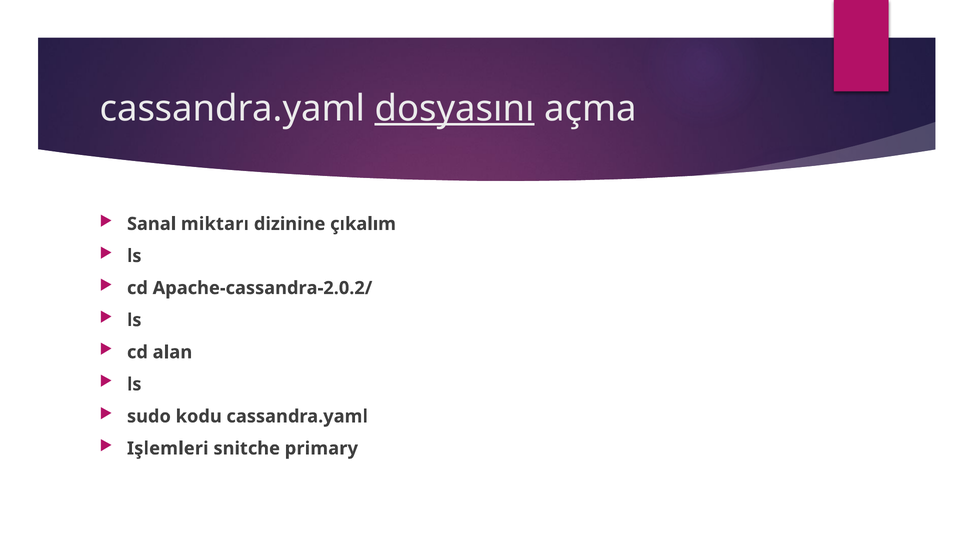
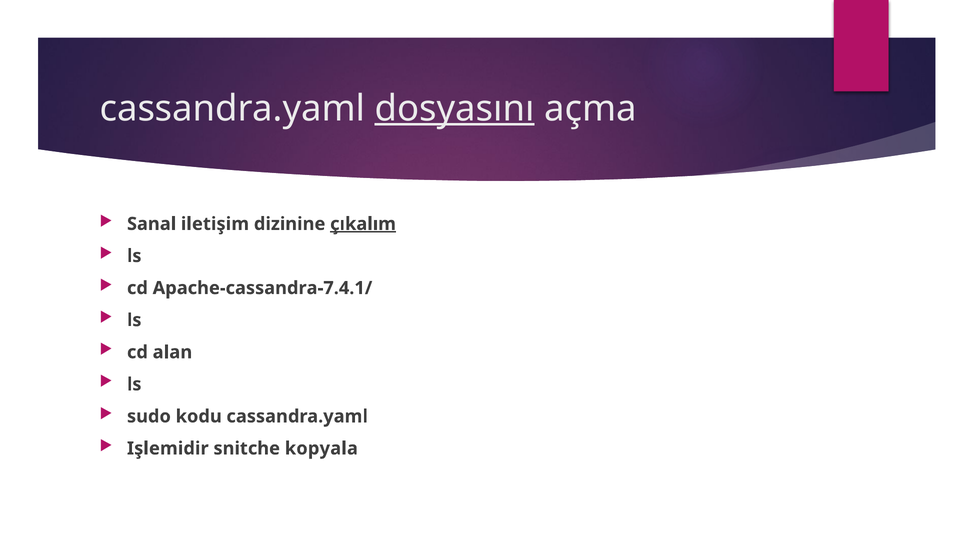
miktarı: miktarı -> iletişim (215, 224)
çıkalım underline: none -> present (363, 224)
Apache-cassandra-2.0.2/: Apache-cassandra-2.0.2/ -> Apache-cassandra-7.4.1/ (262, 288)
Işlemleri: Işlemleri -> Işlemidir (168, 448)
primary: primary -> kopyala (321, 448)
